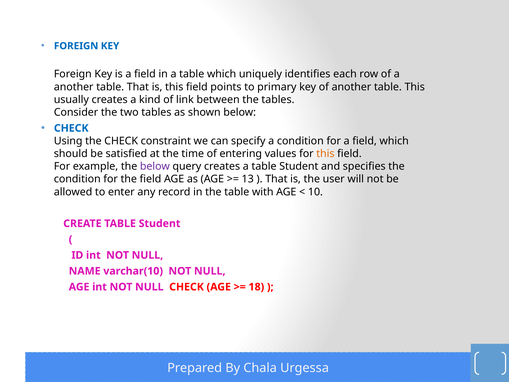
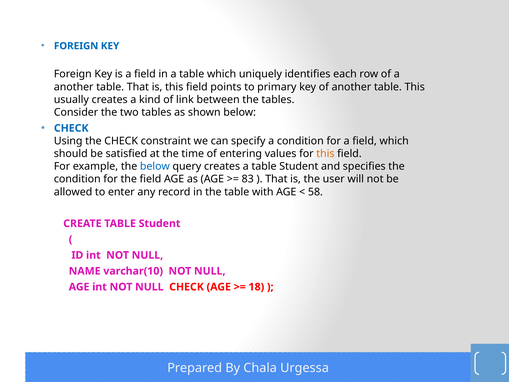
below colour: purple -> blue (155, 166)
13: 13 -> 83 (248, 179)
10: 10 -> 58 (315, 192)
